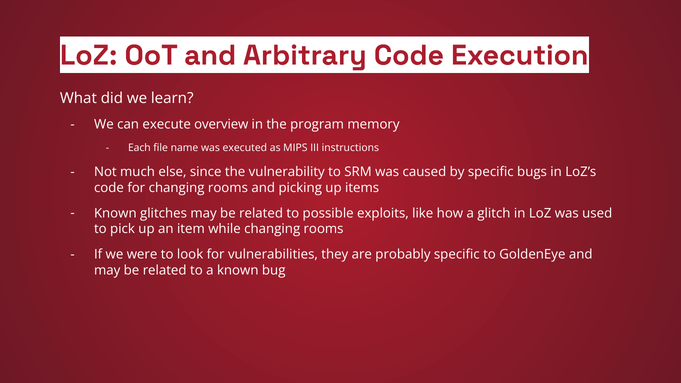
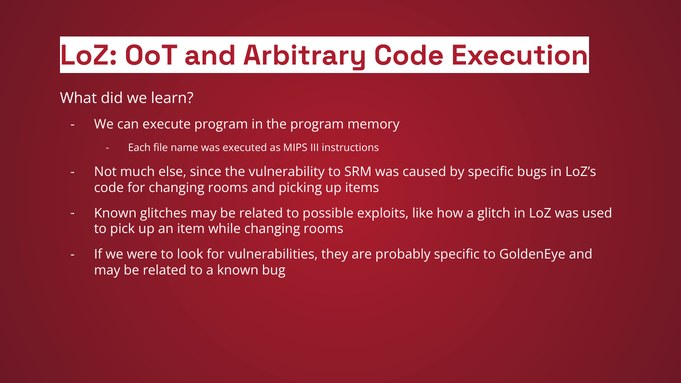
execute overview: overview -> program (221, 125)
